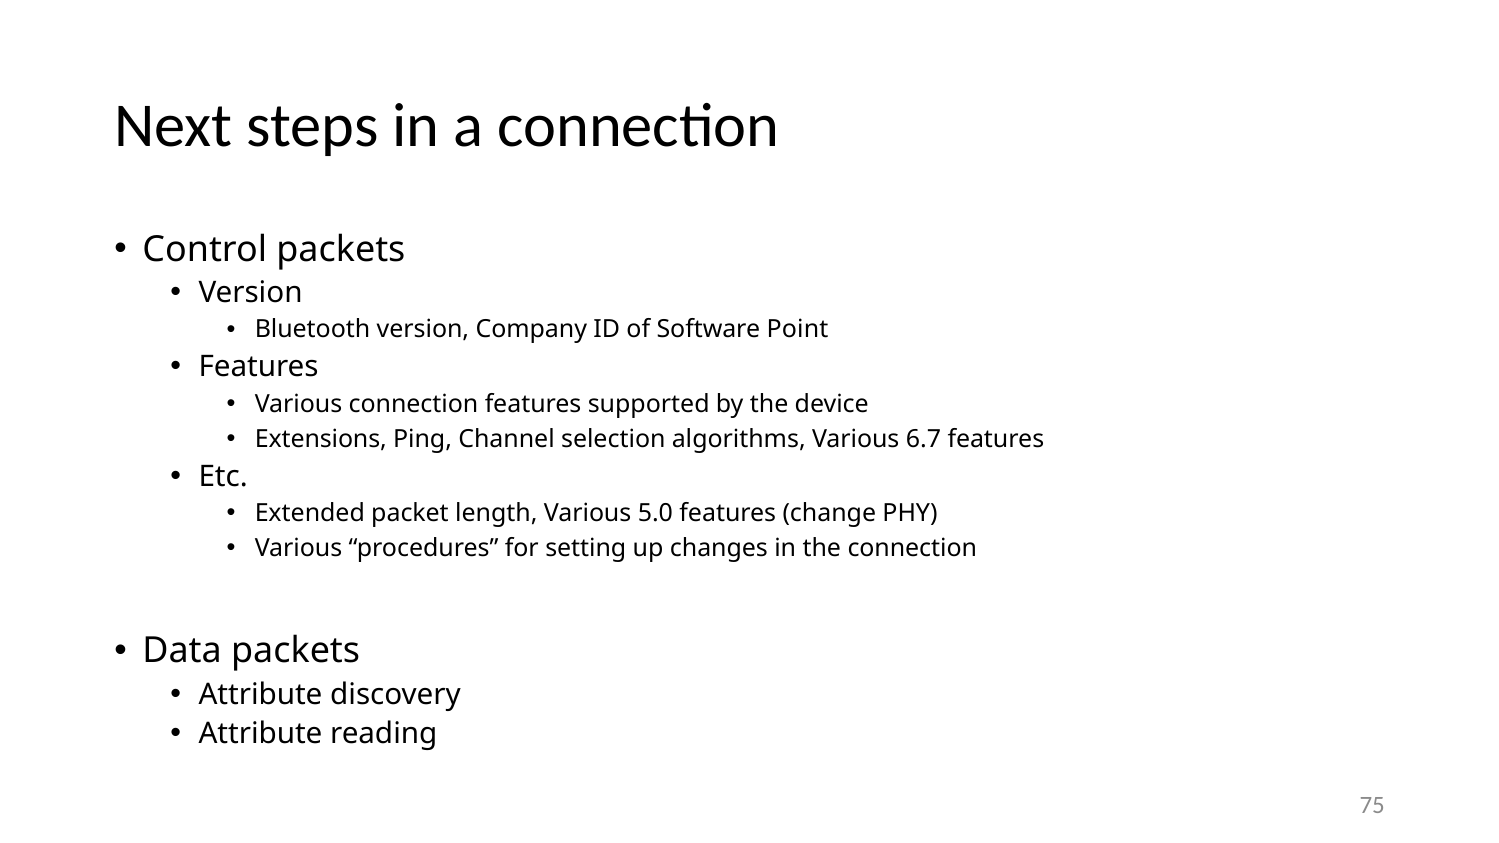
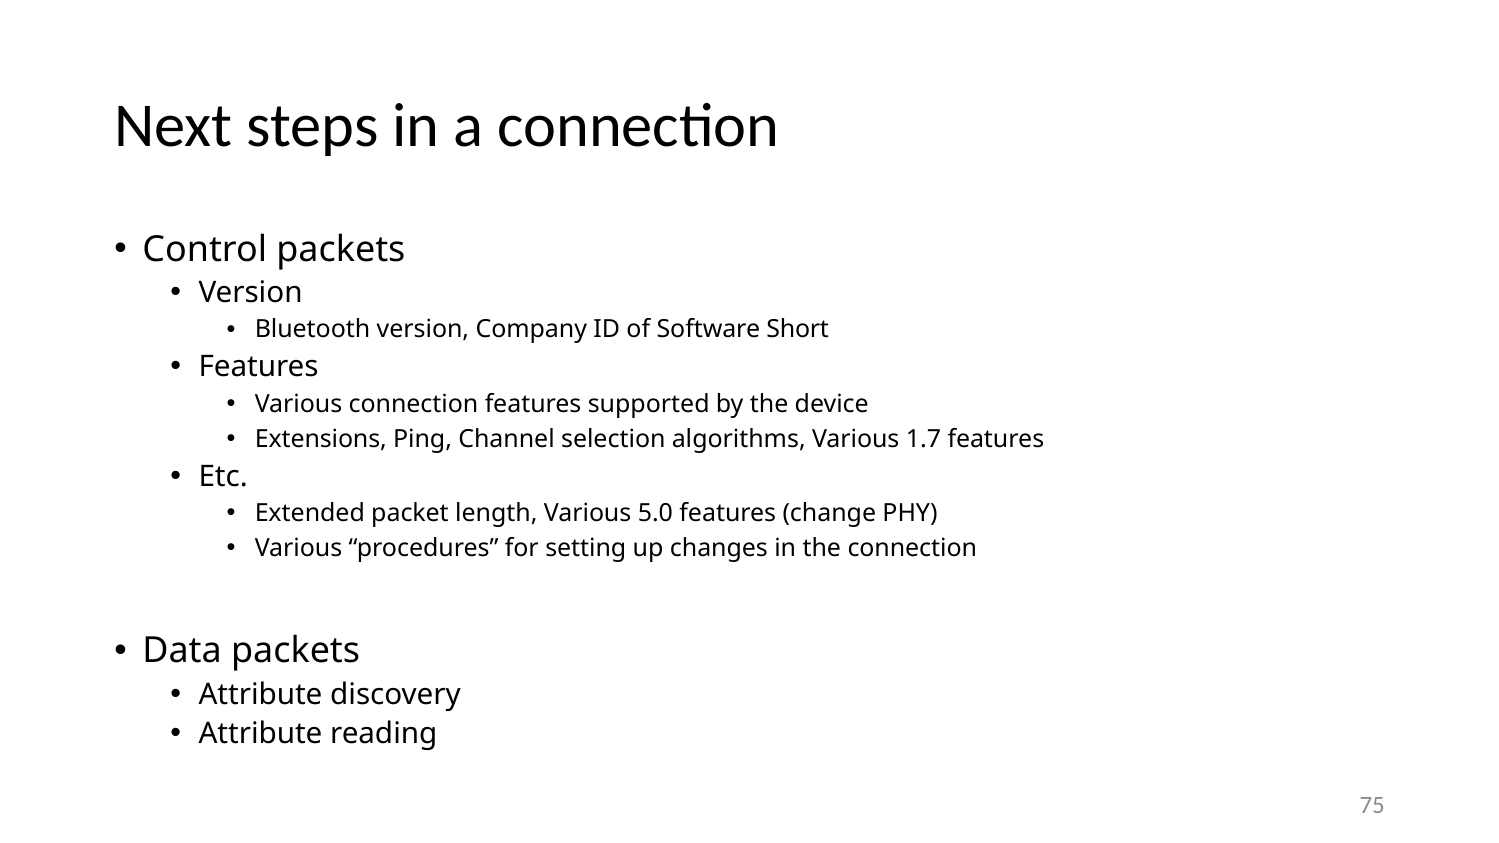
Point: Point -> Short (798, 330)
6.7: 6.7 -> 1.7 (924, 439)
